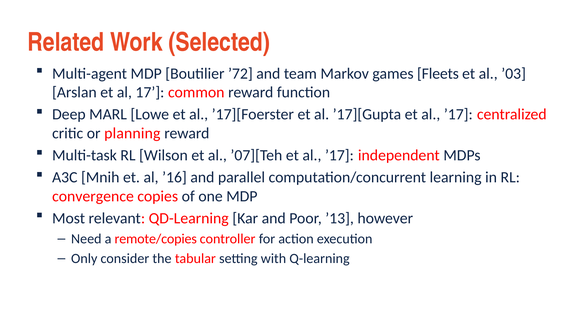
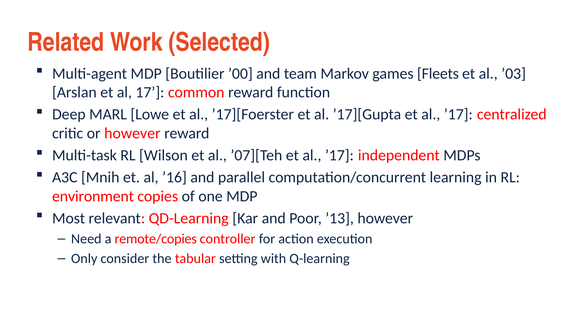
’72: ’72 -> ’00 (240, 74)
or planning: planning -> however (132, 133)
convergence: convergence -> environment (93, 196)
